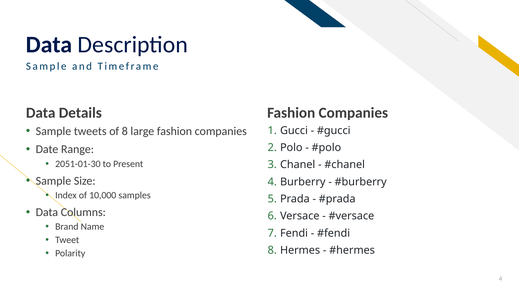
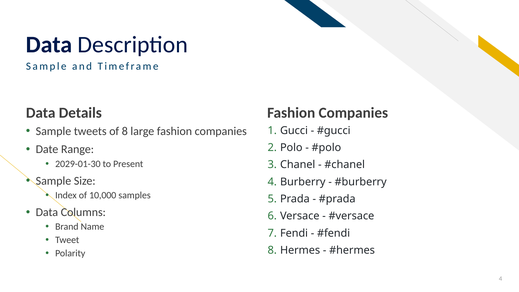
2051-01-30: 2051-01-30 -> 2029-01-30 (78, 164)
